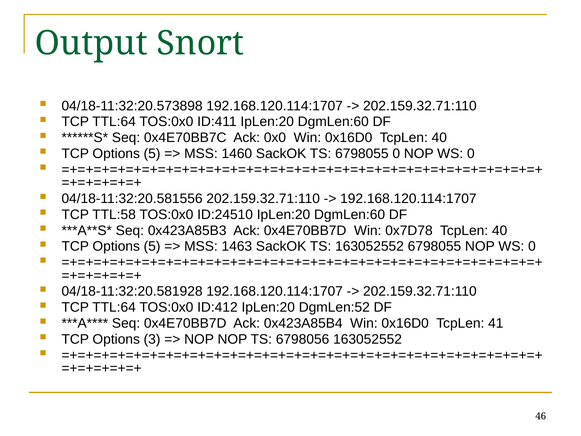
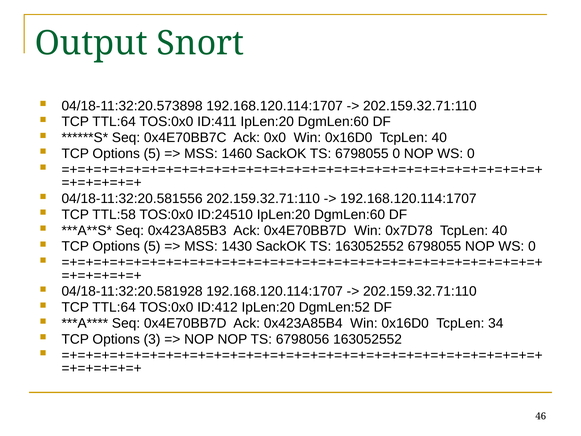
1463: 1463 -> 1430 (237, 246)
41: 41 -> 34 (496, 323)
